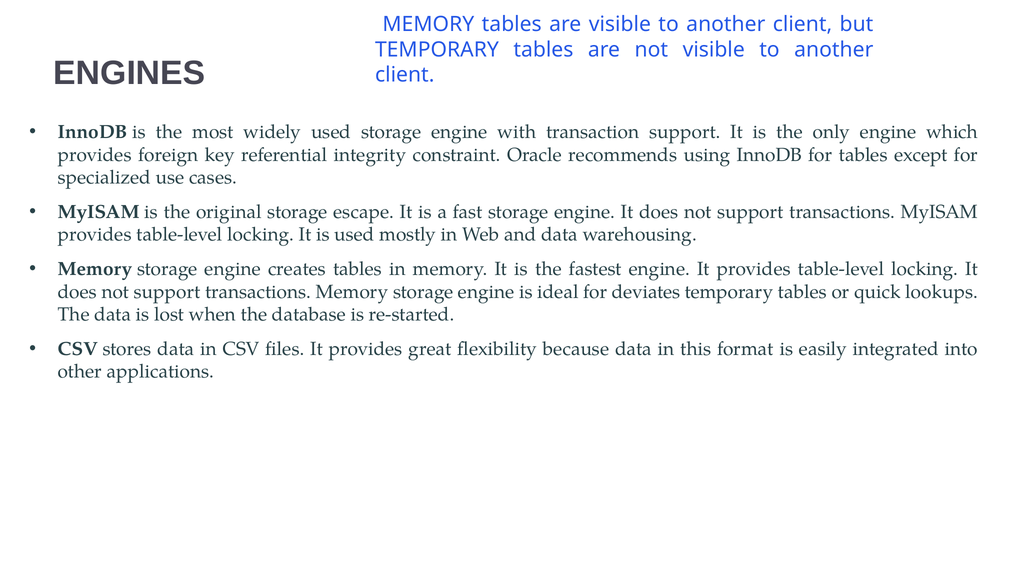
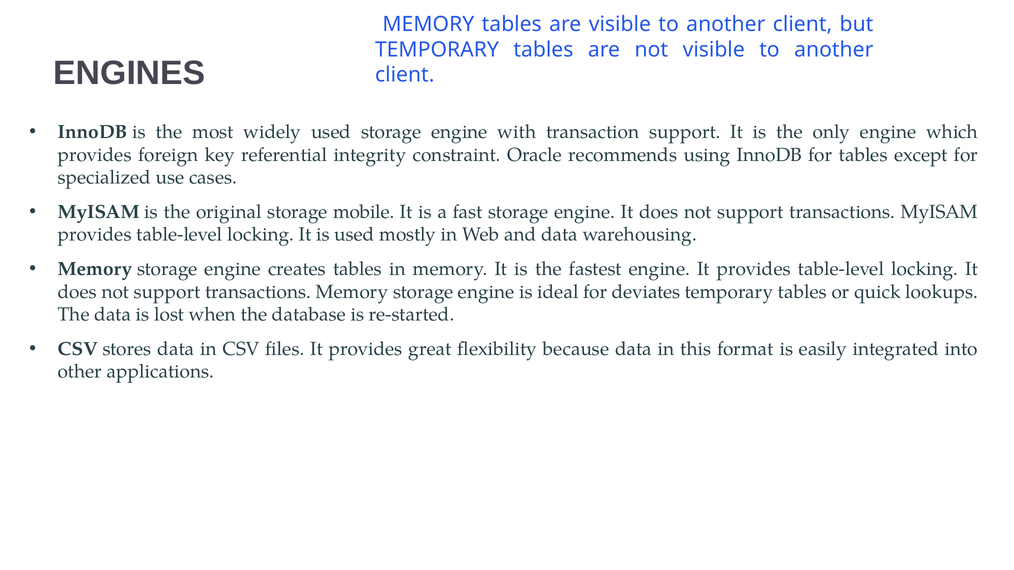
escape: escape -> mobile (364, 212)
